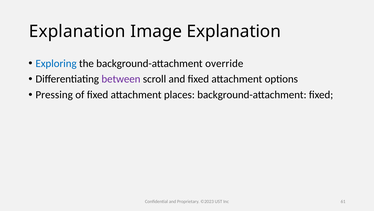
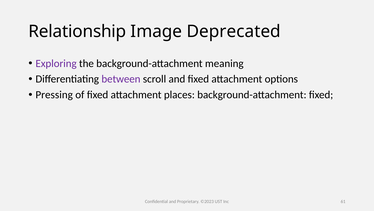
Explanation: Explanation -> Relationship (77, 31)
Image Explanation: Explanation -> Deprecated (234, 31)
Exploring colour: blue -> purple (56, 63)
override: override -> meaning (224, 63)
